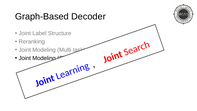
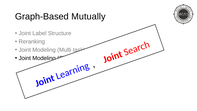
Decoder: Decoder -> Mutually (88, 17)
